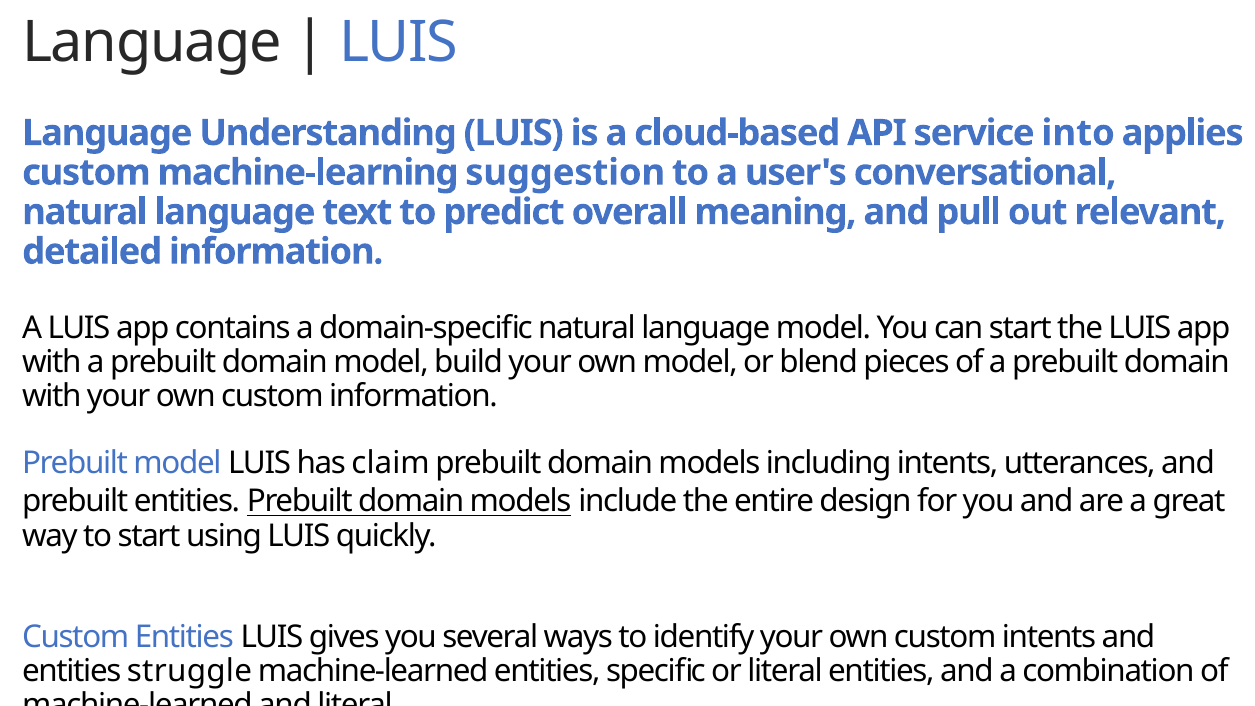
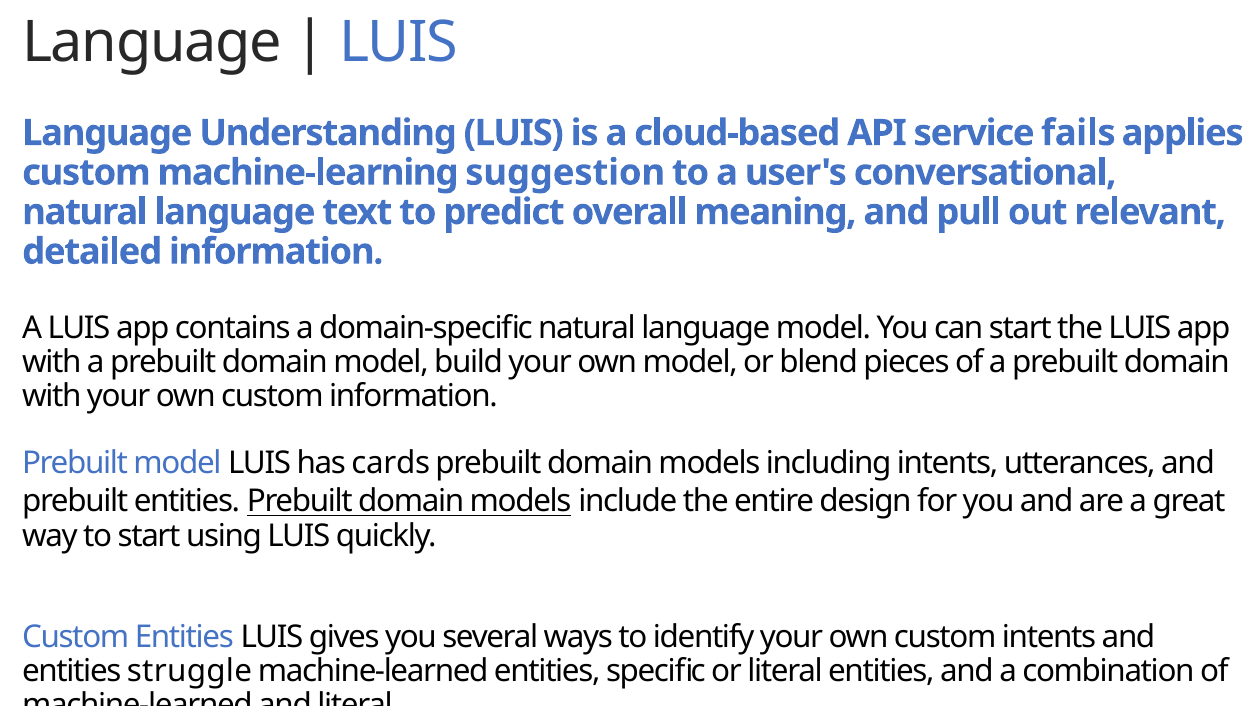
into: into -> fails (1078, 133)
claim: claim -> cards (391, 463)
